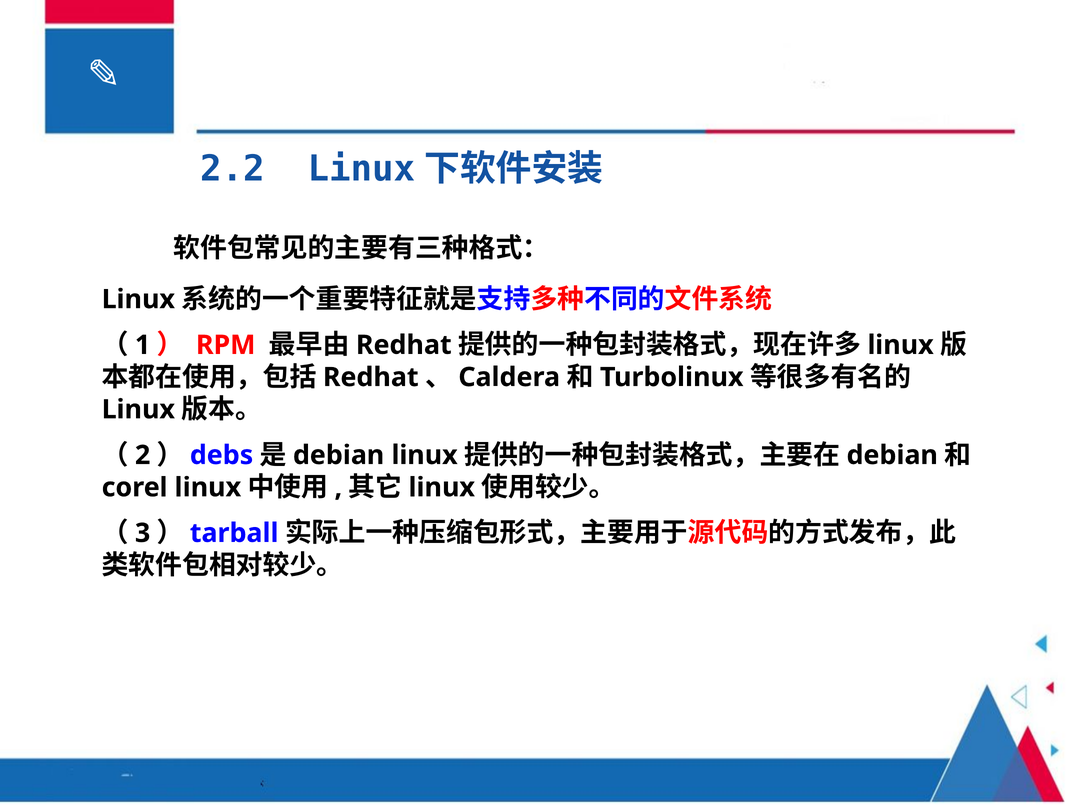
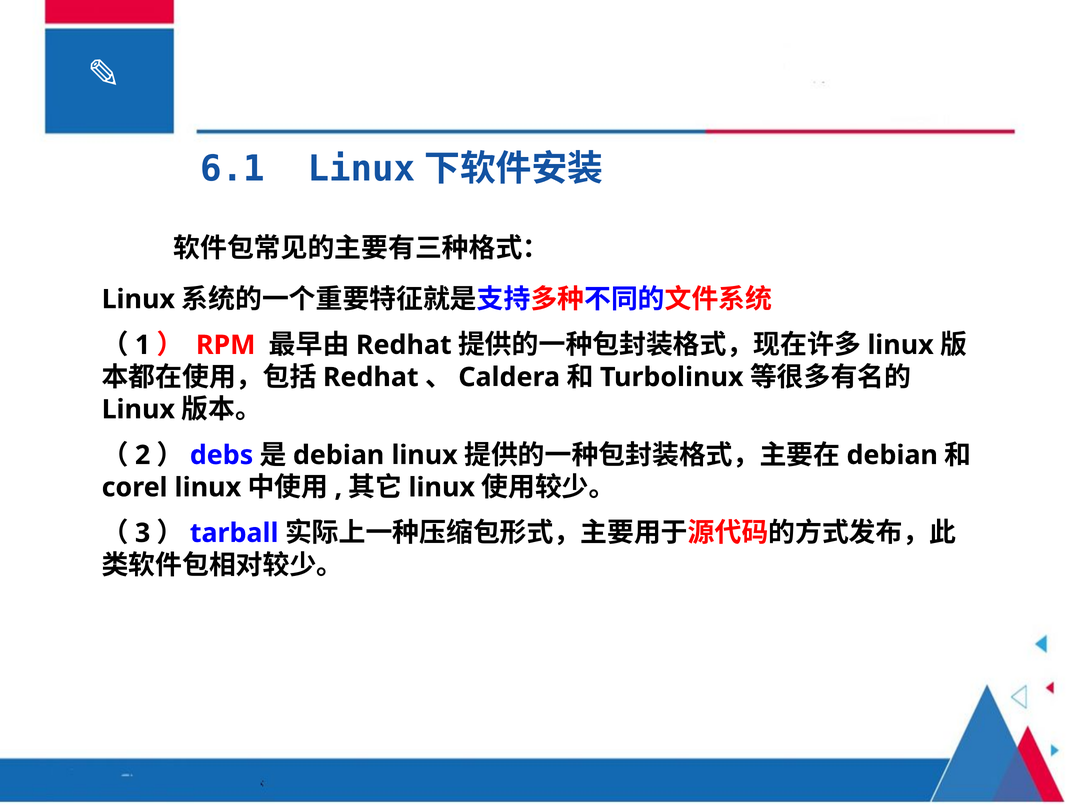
2.2: 2.2 -> 6.1 (232, 169)
